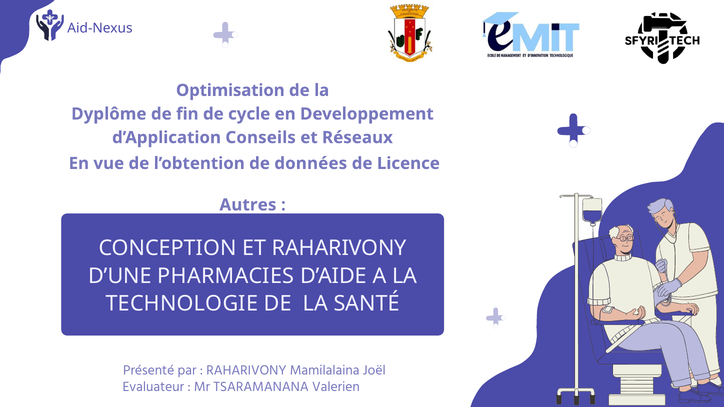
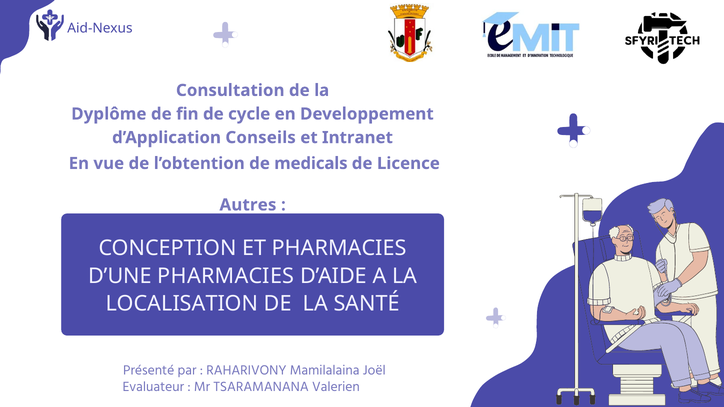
Optimisation: Optimisation -> Consultation (230, 90)
Réseaux: Réseaux -> Intranet (357, 138)
données: données -> medicals (311, 164)
ET RAHARIVONY: RAHARIVONY -> PHARMACIES (339, 248)
TECHNOLOGIE: TECHNOLOGIE -> LOCALISATION (182, 304)
